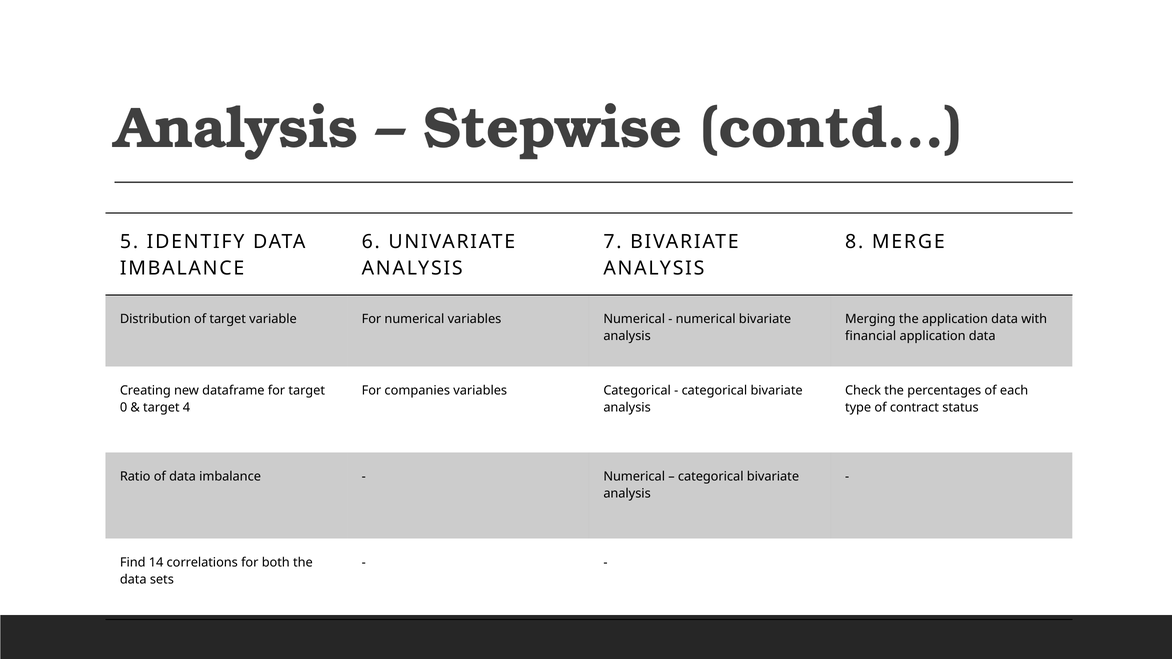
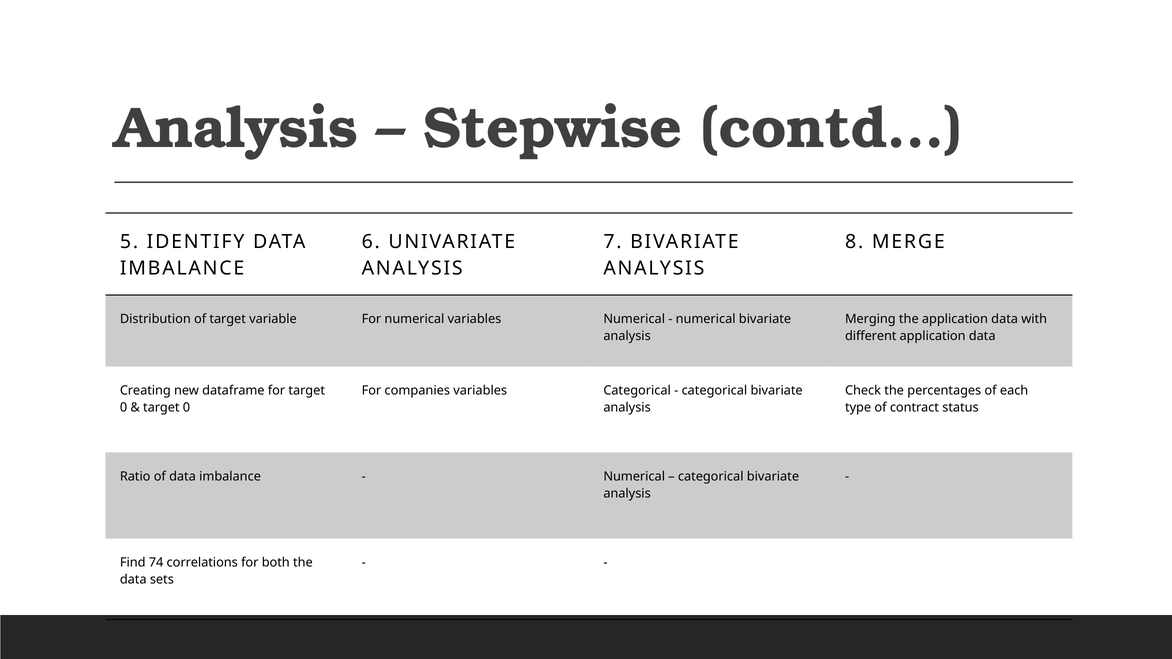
financial: financial -> different (871, 336)
4: 4 -> 0 (186, 408)
14: 14 -> 74 (156, 563)
